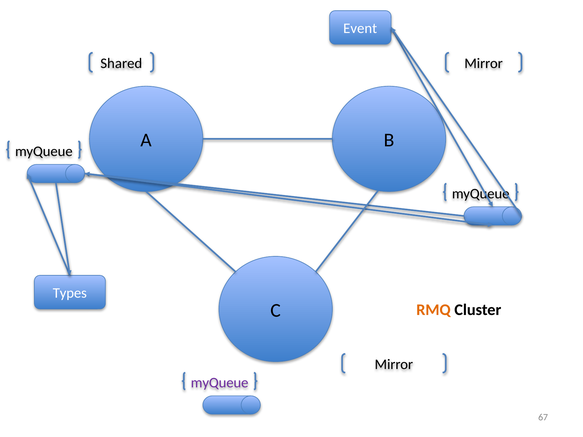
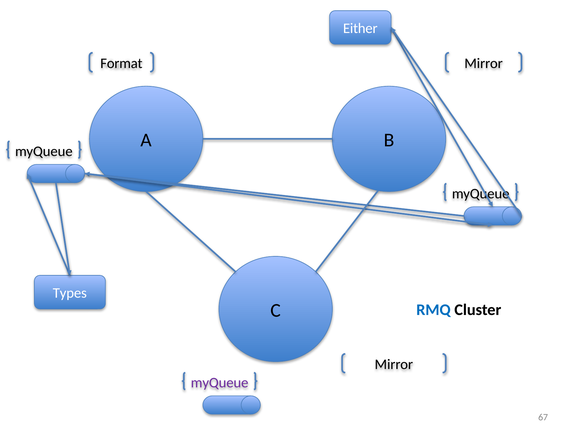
Event: Event -> Either (360, 28)
Shared: Shared -> Format (121, 63)
RMQ colour: orange -> blue (433, 310)
